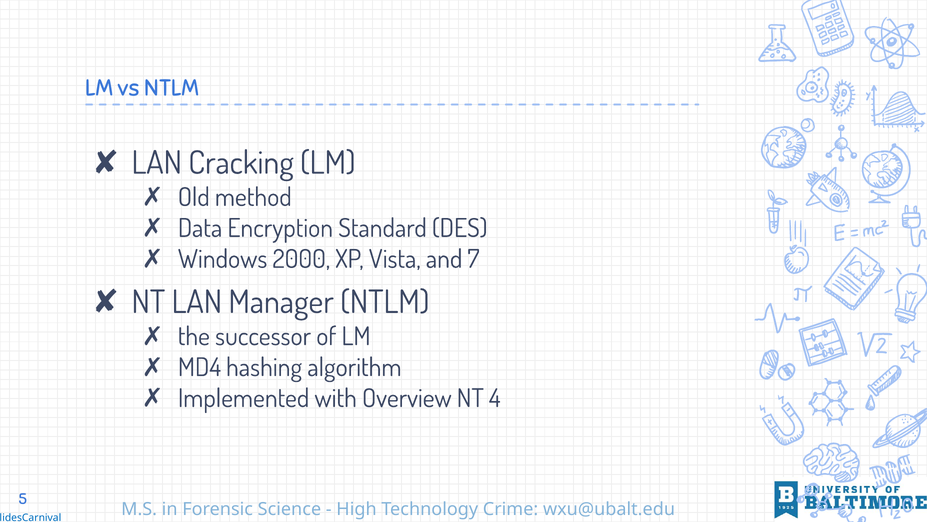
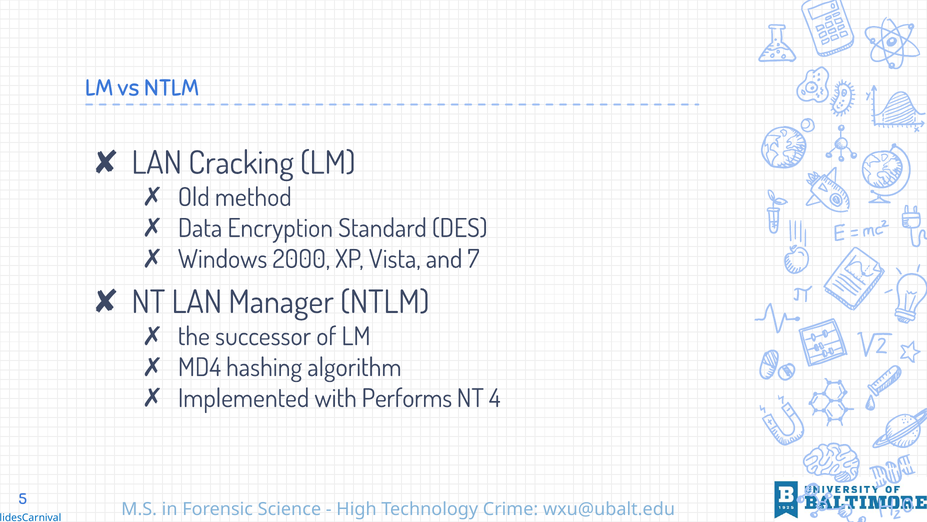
Overview: Overview -> Performs (407, 398)
